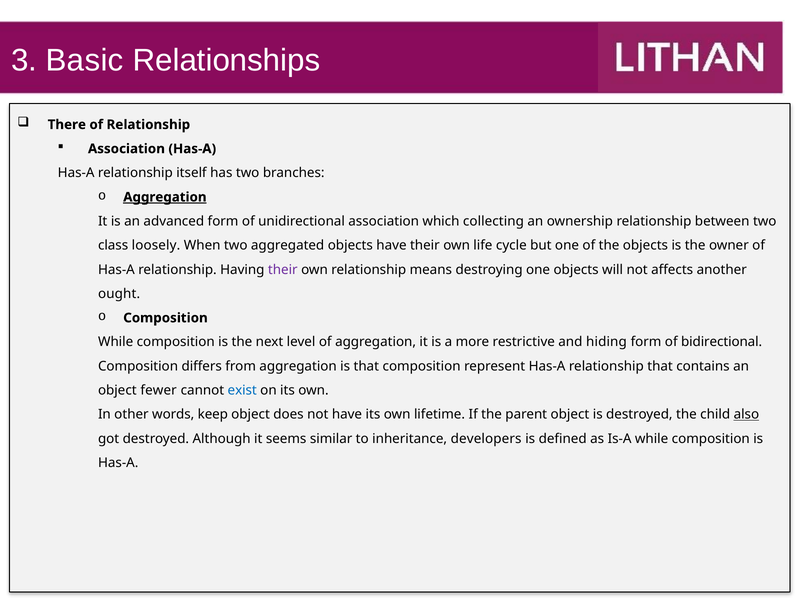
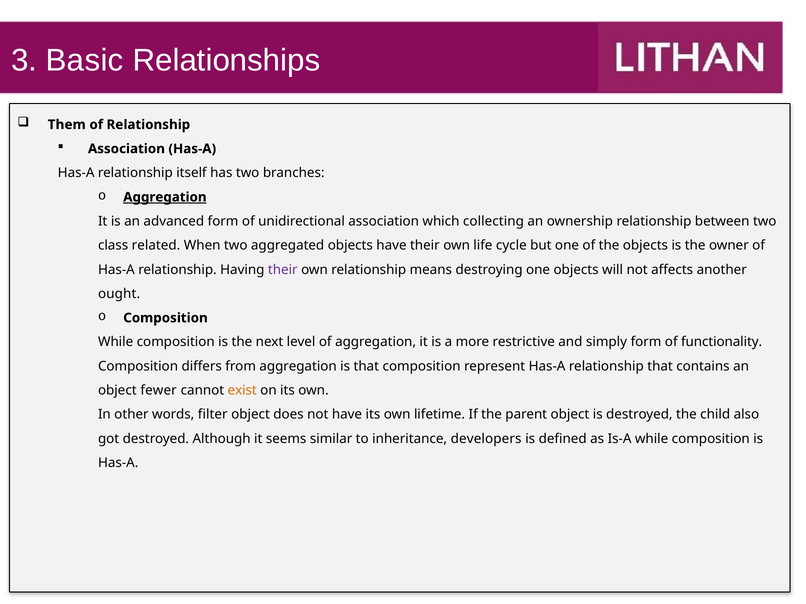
There: There -> Them (67, 125)
loosely: loosely -> related (156, 246)
hiding: hiding -> simply (607, 342)
bidirectional: bidirectional -> functionality (722, 342)
exist colour: blue -> orange (242, 391)
keep: keep -> filter (213, 415)
also underline: present -> none (746, 415)
